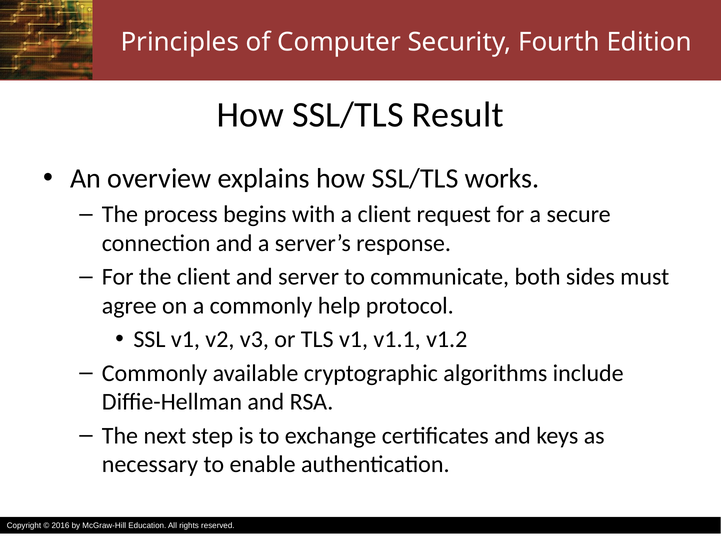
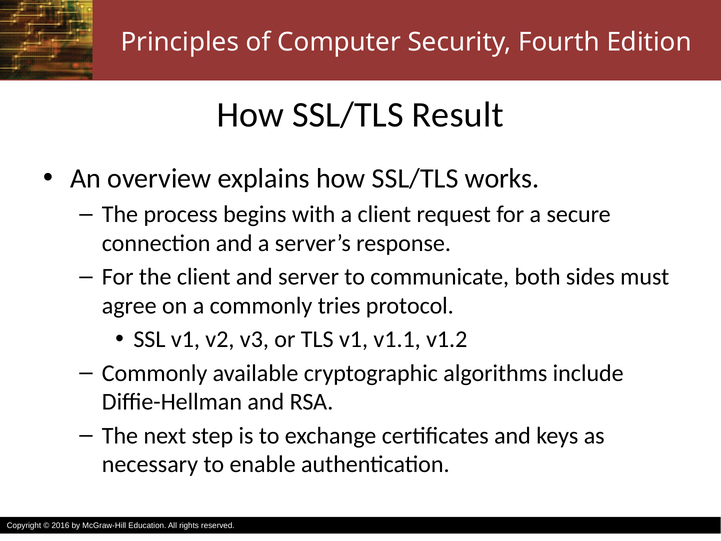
help: help -> tries (339, 306)
